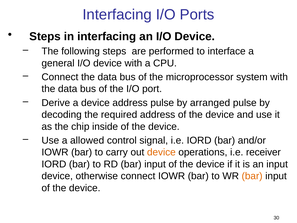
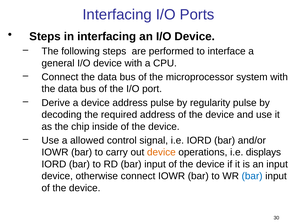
arranged: arranged -> regularity (210, 103)
receiver: receiver -> displays (263, 152)
bar colour: orange -> blue (252, 176)
